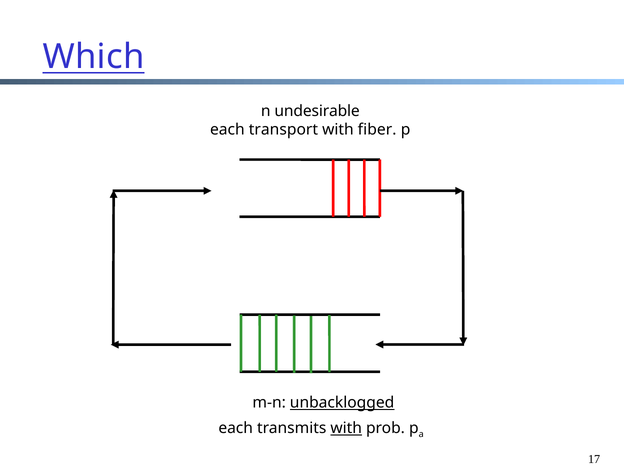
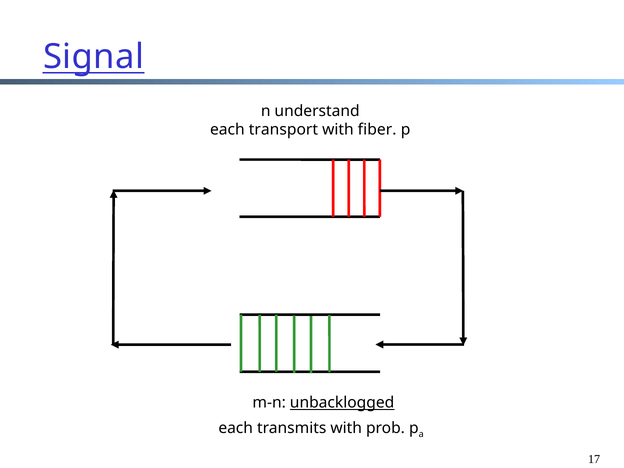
Which: Which -> Signal (94, 57)
undesirable: undesirable -> understand (317, 111)
with underline: present -> none (346, 428)
